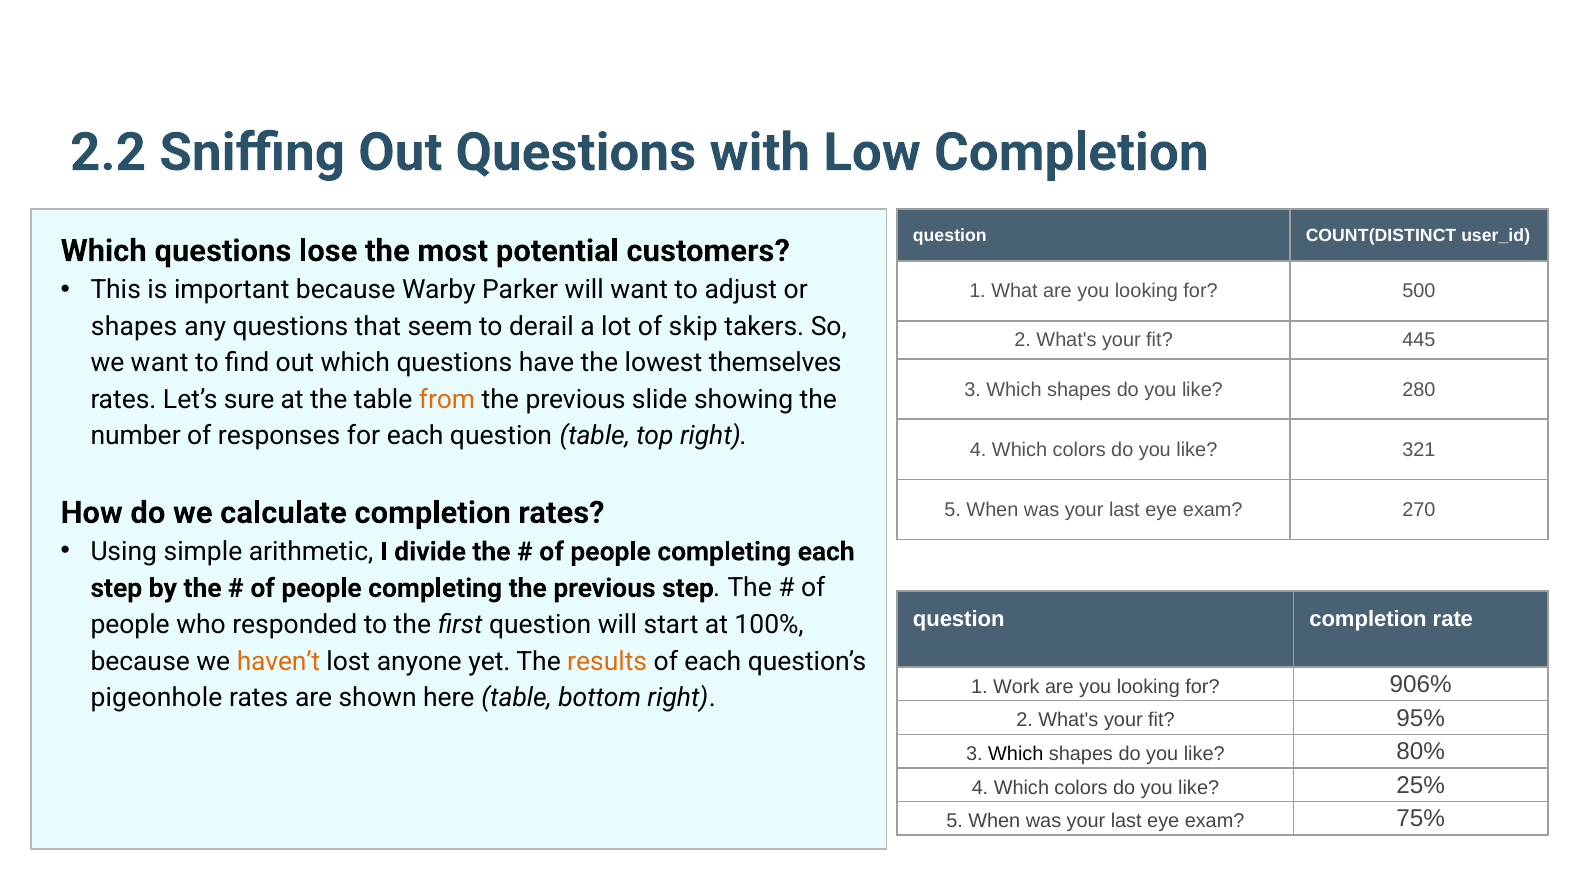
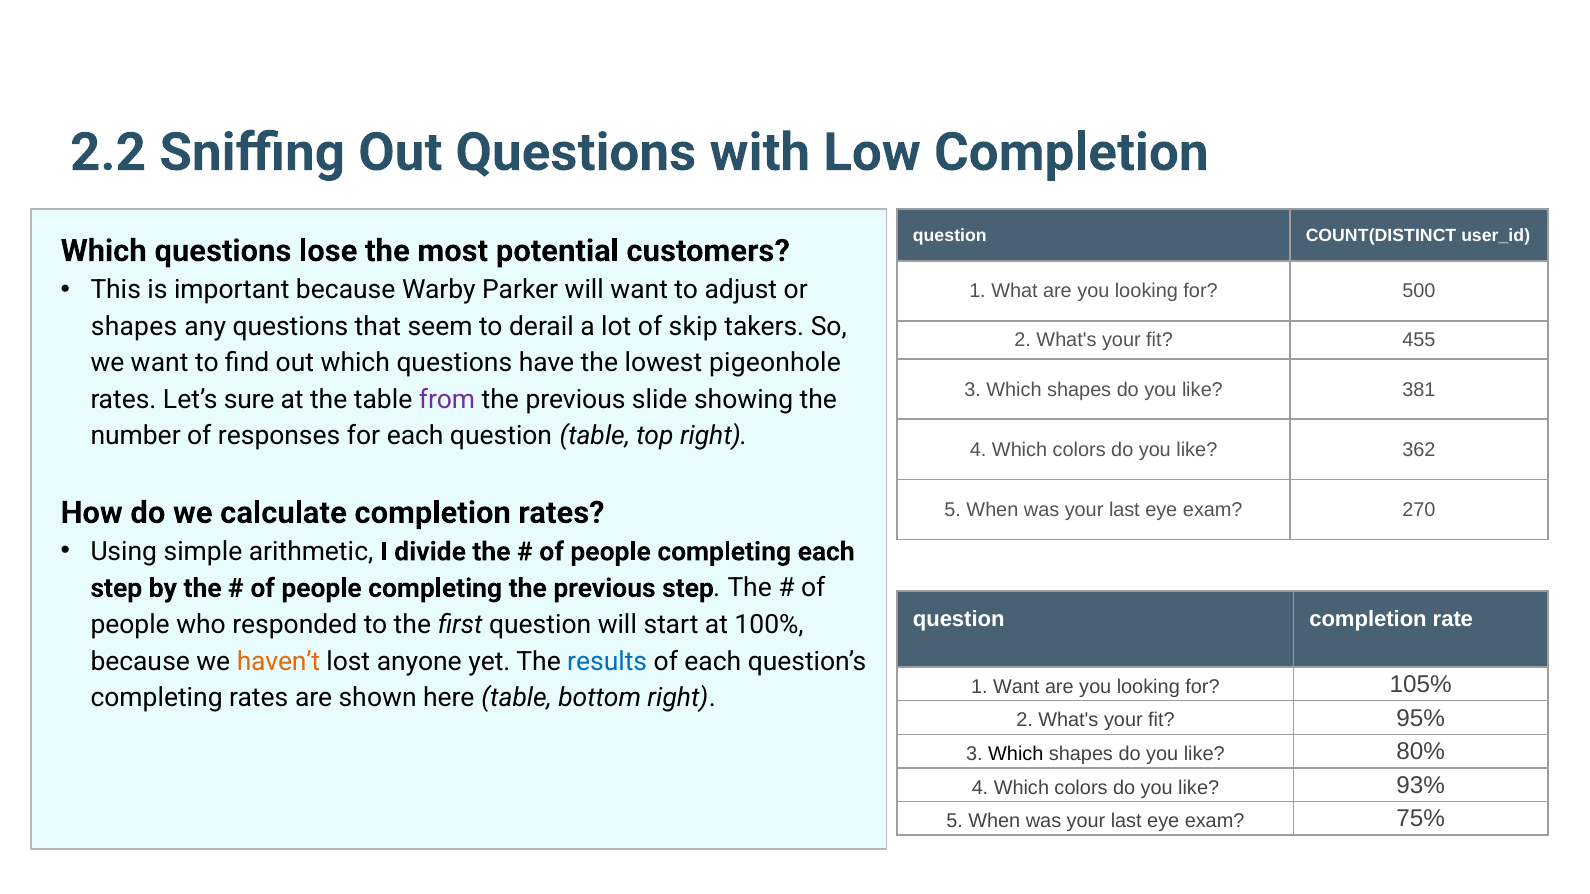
445: 445 -> 455 (1419, 340)
themselves: themselves -> pigeonhole (775, 363)
280: 280 -> 381 (1419, 390)
from colour: orange -> purple (447, 400)
321: 321 -> 362 (1419, 450)
results colour: orange -> blue (607, 662)
1 Work: Work -> Want (1016, 687)
906%: 906% -> 105% (1421, 685)
pigeonhole: pigeonhole -> completing (157, 698)
25%: 25% -> 93% (1421, 786)
